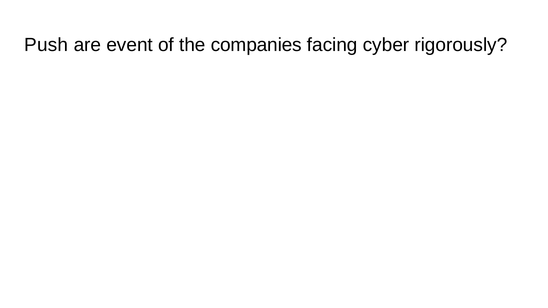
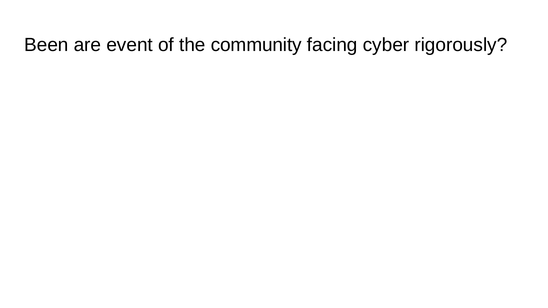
Push: Push -> Been (46, 45)
companies: companies -> community (256, 45)
